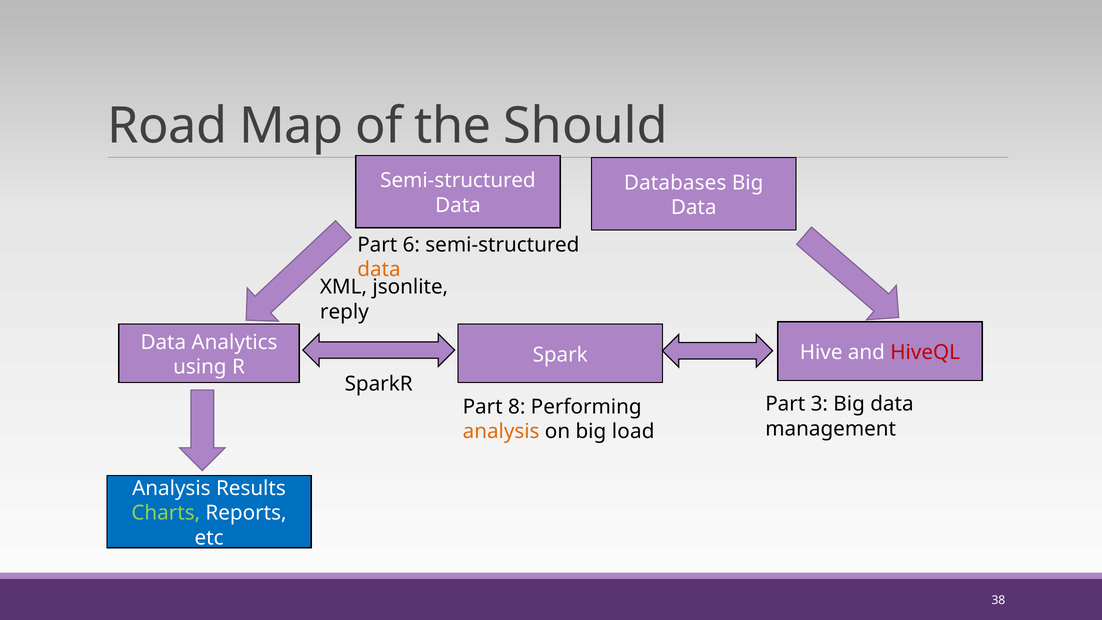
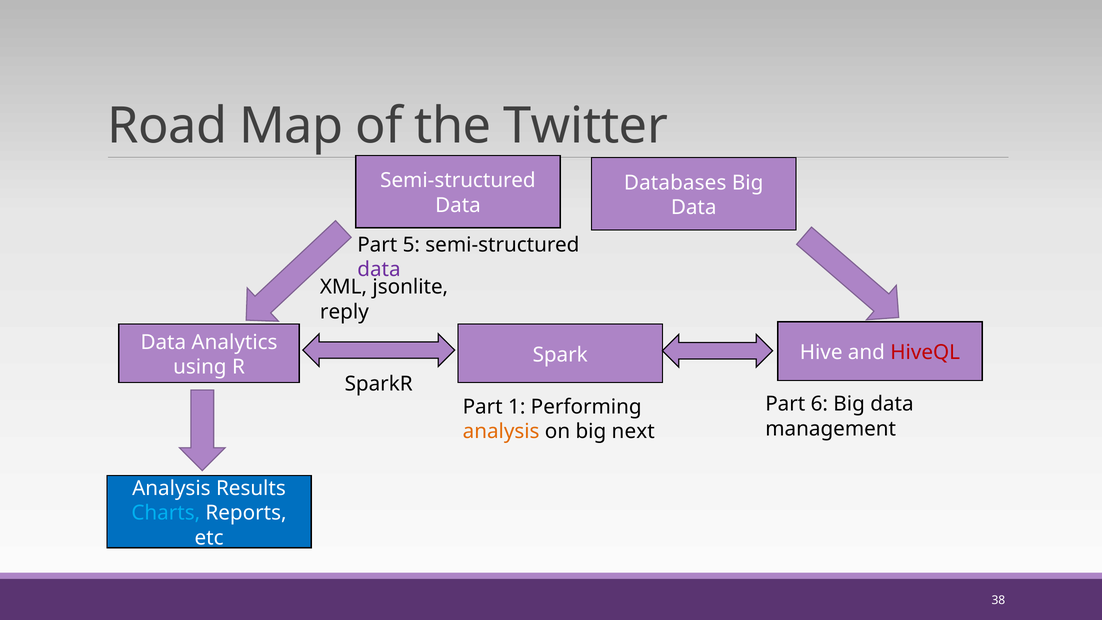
Should: Should -> Twitter (586, 126)
6: 6 -> 5 (411, 245)
data colour: orange -> purple (379, 269)
3: 3 -> 6 (819, 404)
8: 8 -> 1 (517, 407)
load: load -> next (633, 431)
Charts colour: light green -> light blue (166, 513)
